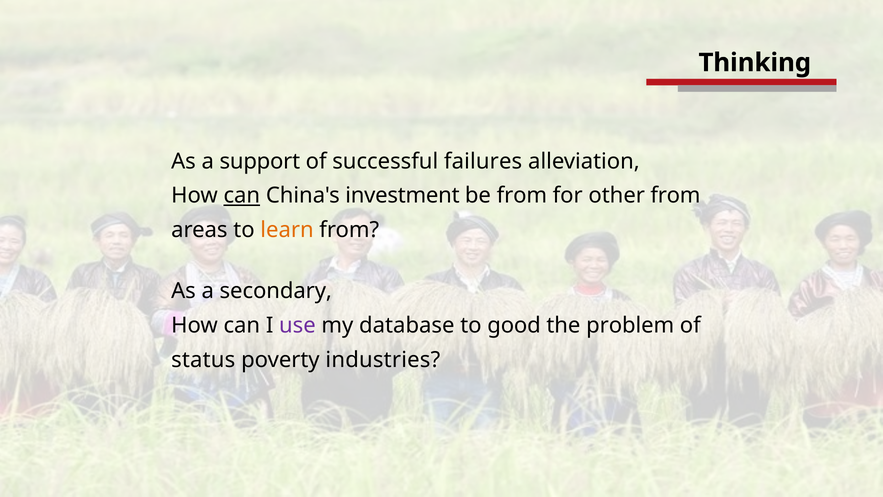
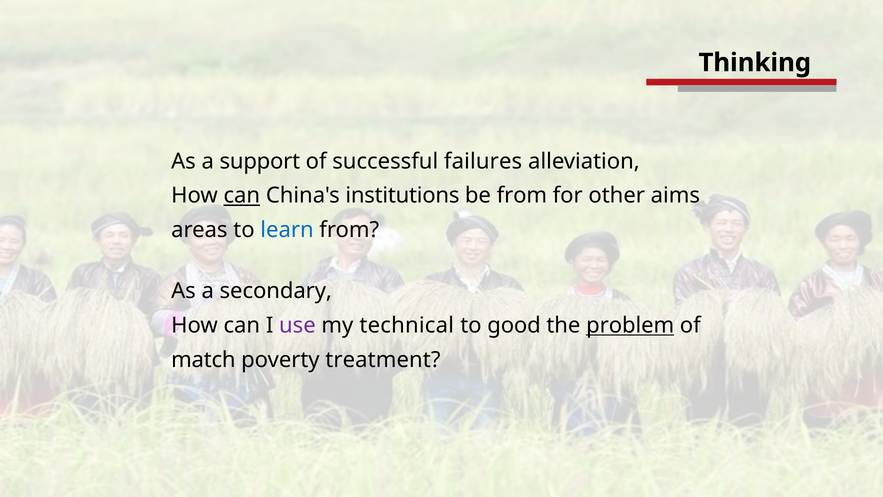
investment: investment -> institutions (402, 196)
other from: from -> aims (675, 196)
learn colour: orange -> blue (287, 230)
database: database -> technical (407, 325)
problem underline: none -> present (630, 325)
status: status -> match (203, 360)
industries: industries -> treatment (383, 360)
